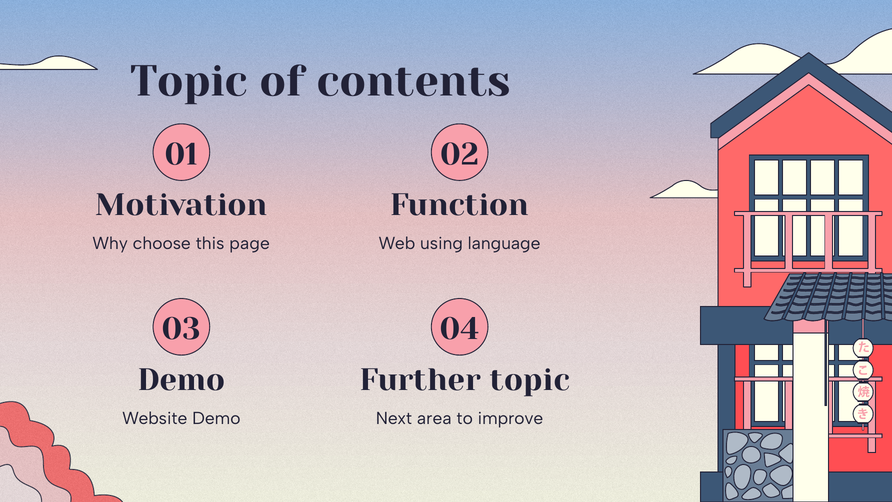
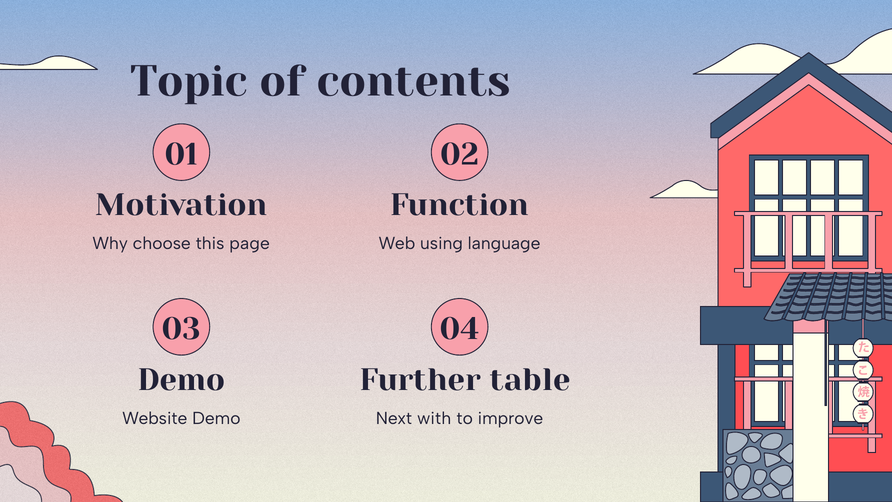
Further topic: topic -> table (530, 380)
area: area -> with (434, 418)
